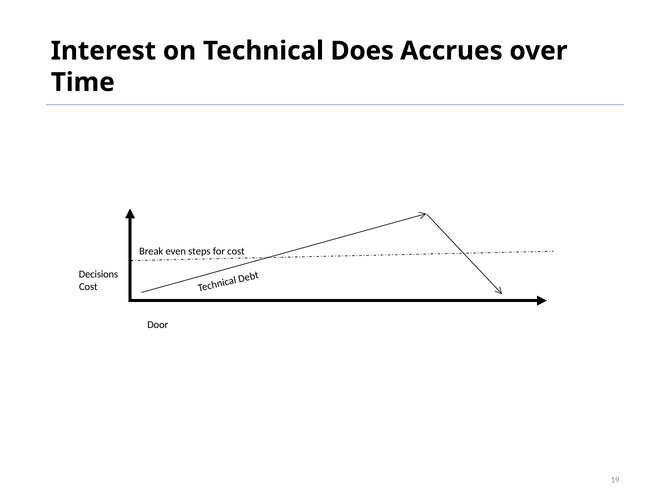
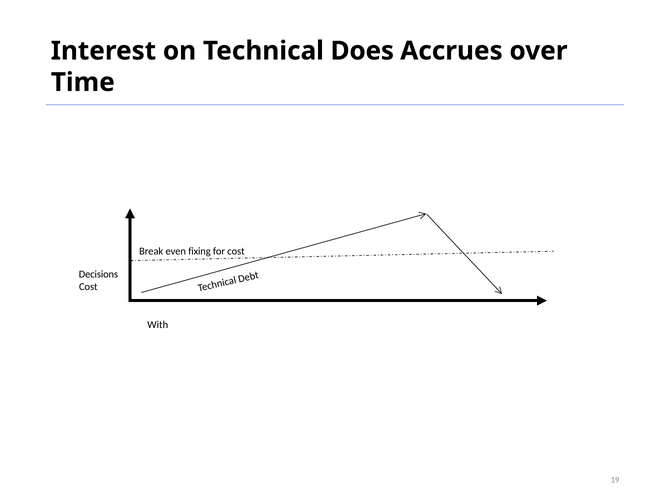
steps: steps -> fixing (199, 251)
Door: Door -> With (158, 324)
